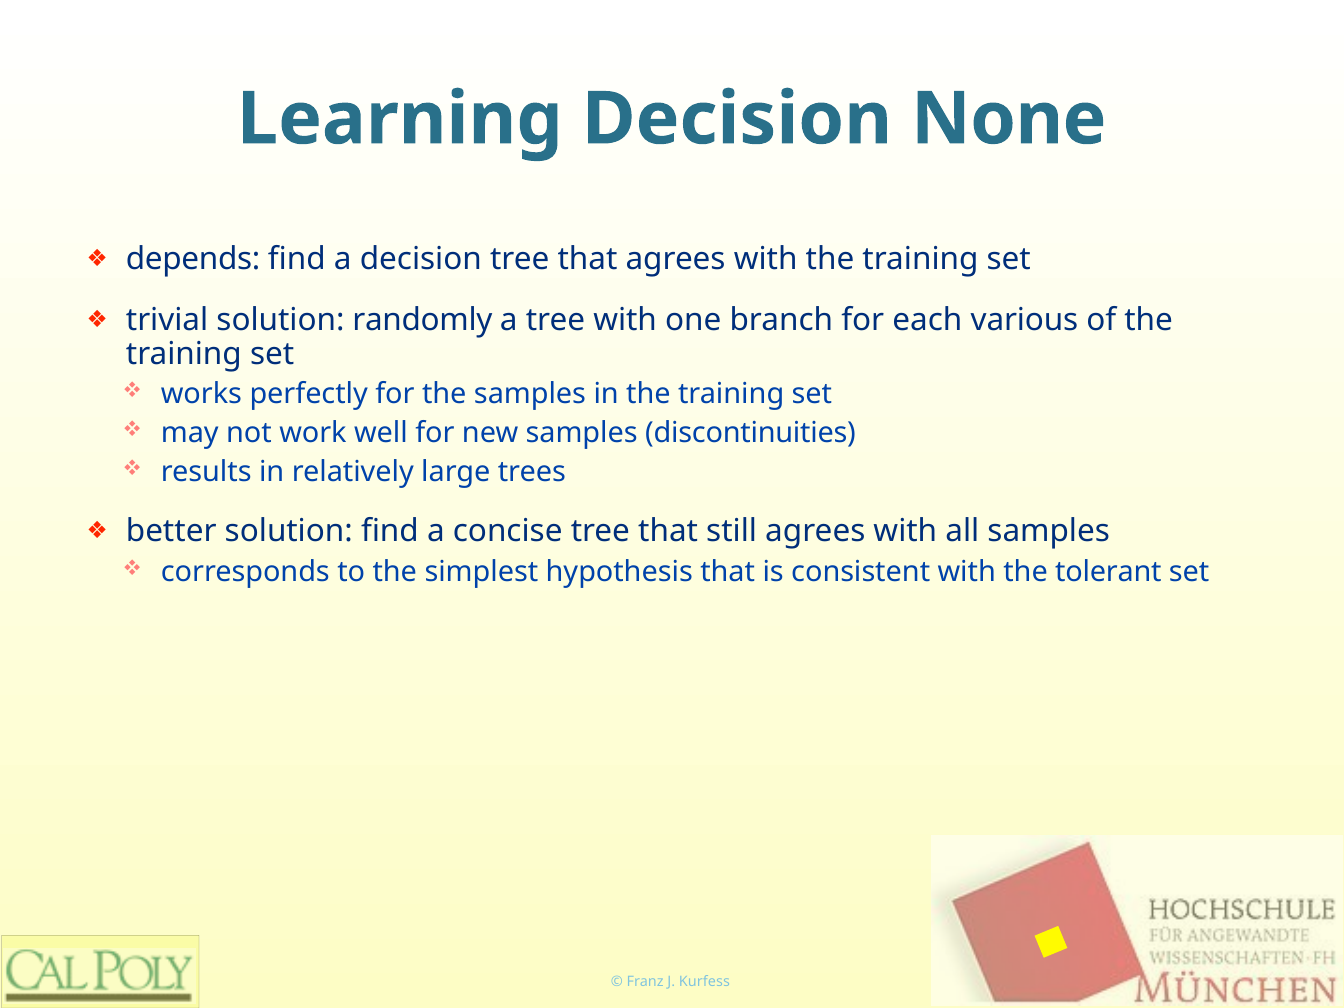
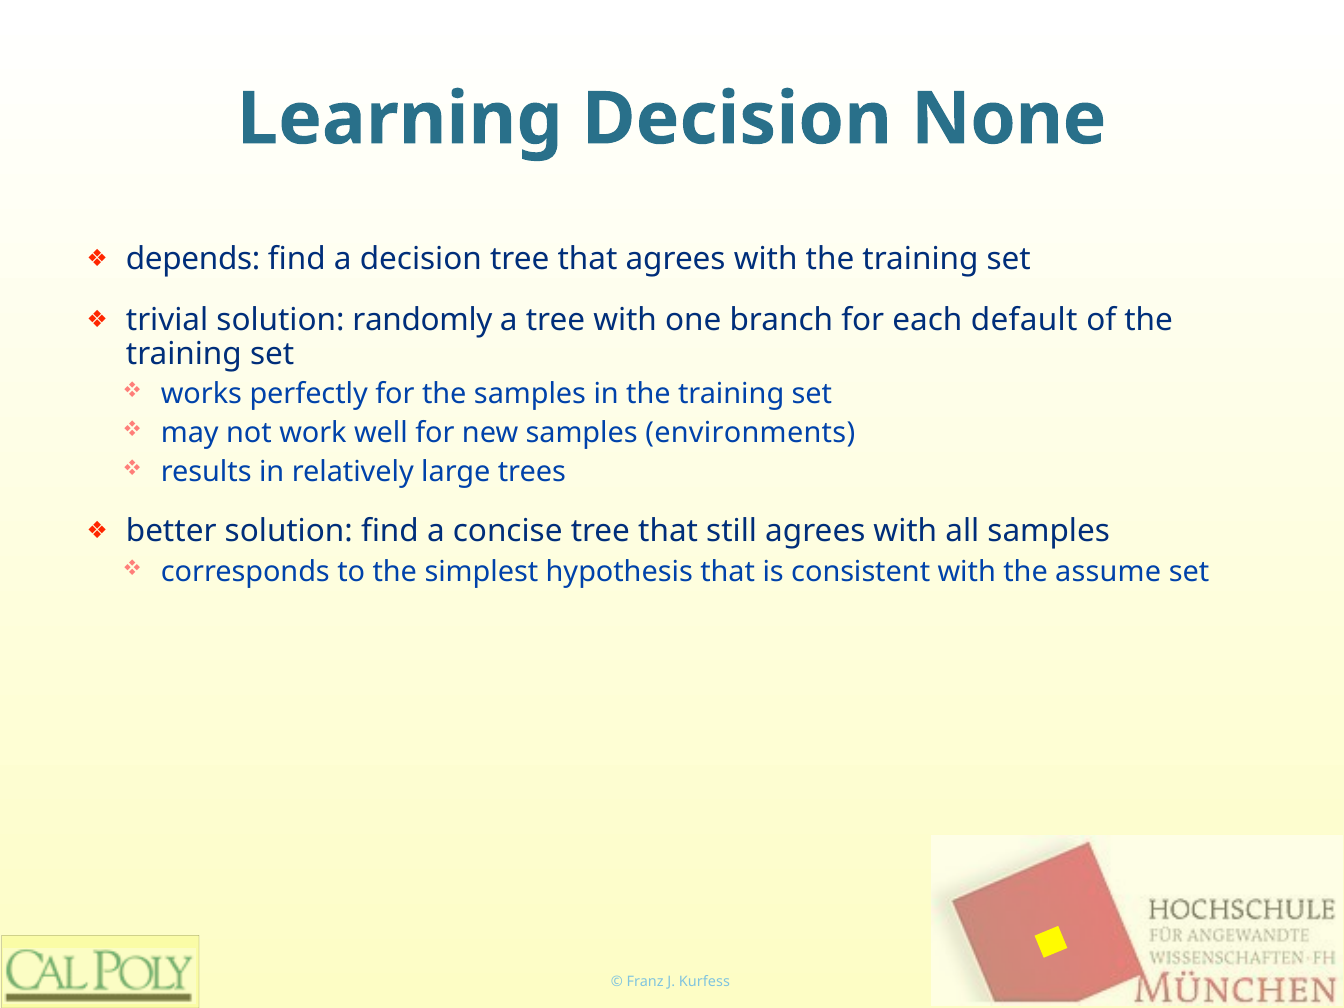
various: various -> default (1024, 320)
discontinuities: discontinuities -> environments (750, 433)
tolerant: tolerant -> assume (1108, 572)
